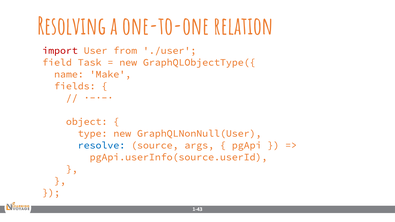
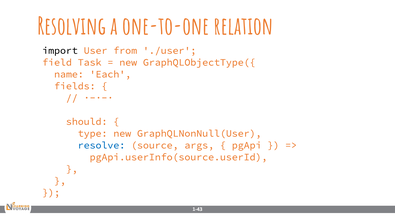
import colour: red -> black (60, 51)
Make: Make -> Each (110, 74)
object: object -> should (87, 122)
